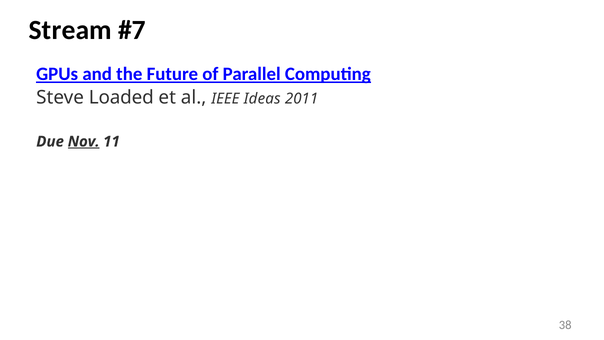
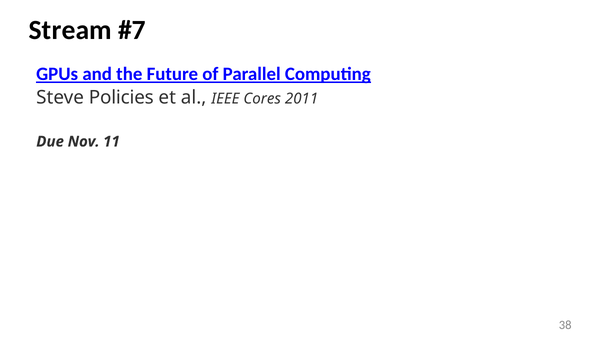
Loaded: Loaded -> Policies (121, 97)
Ideas: Ideas -> Cores (262, 98)
Nov underline: present -> none (84, 141)
